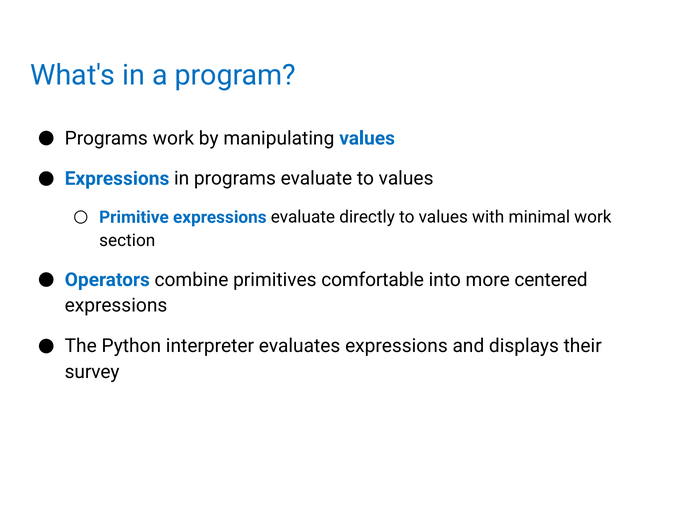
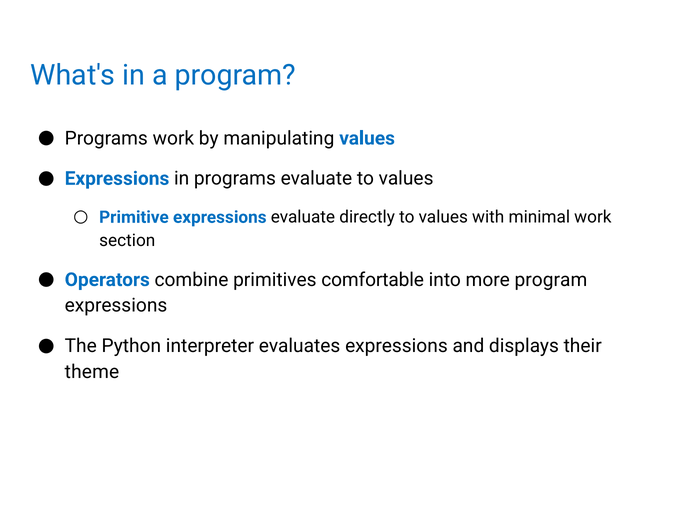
more centered: centered -> program (551, 280)
survey: survey -> theme (92, 372)
